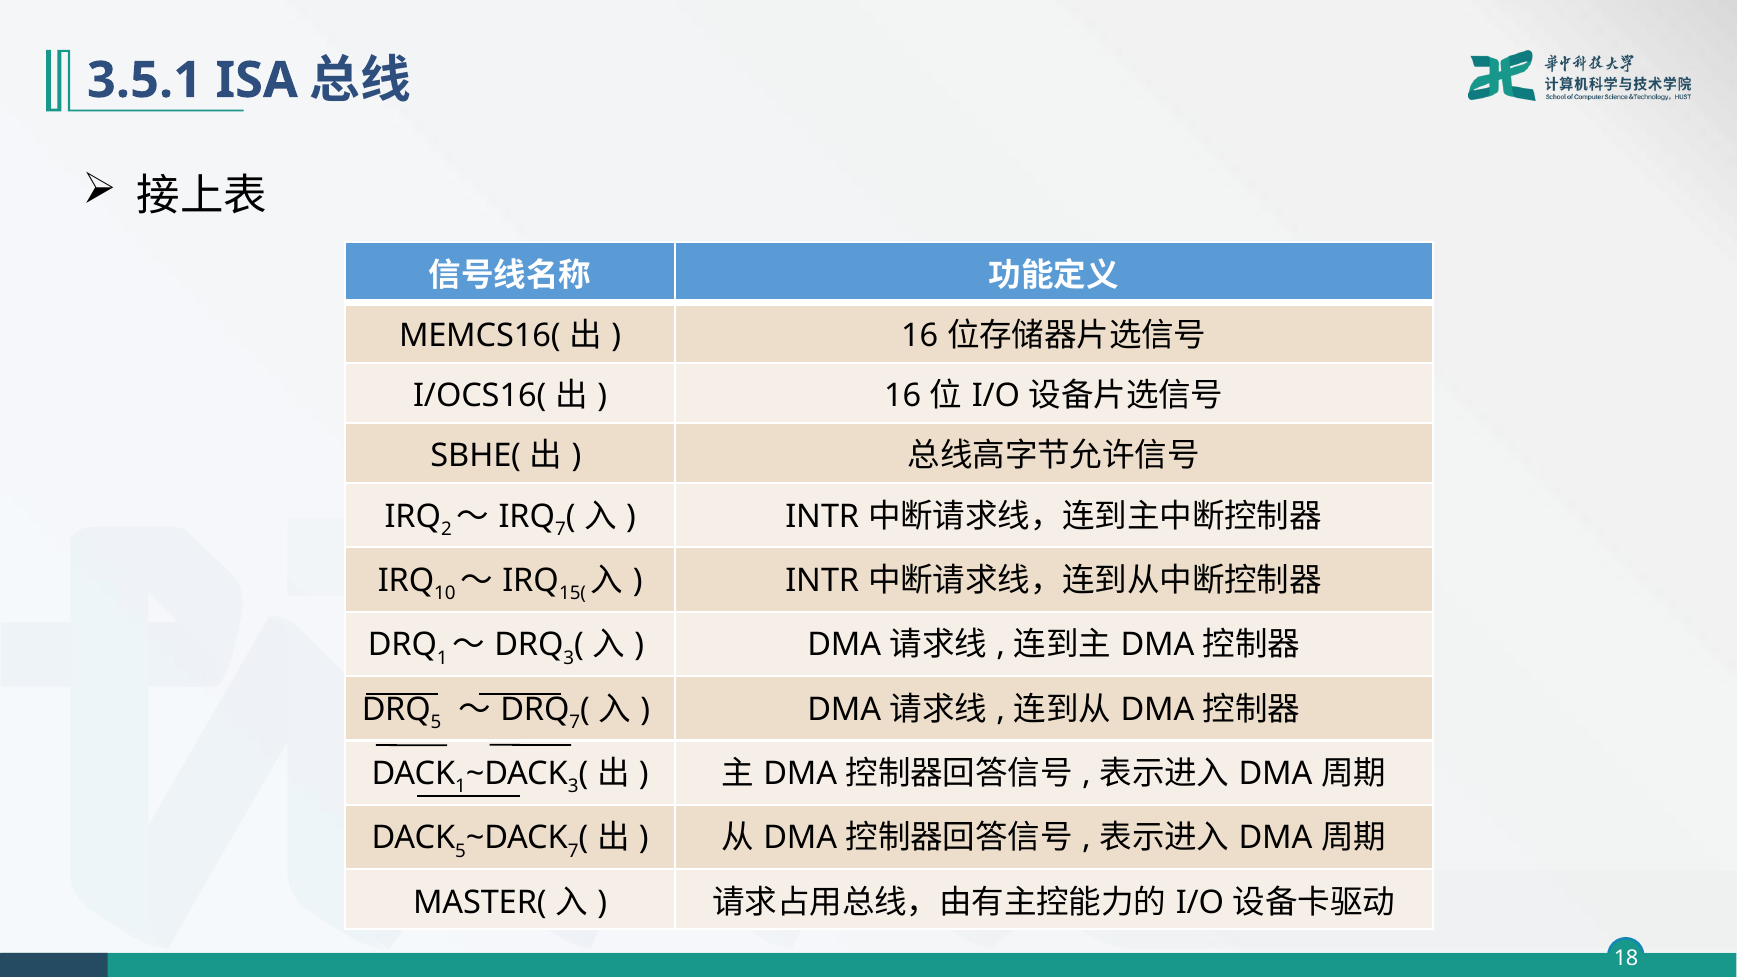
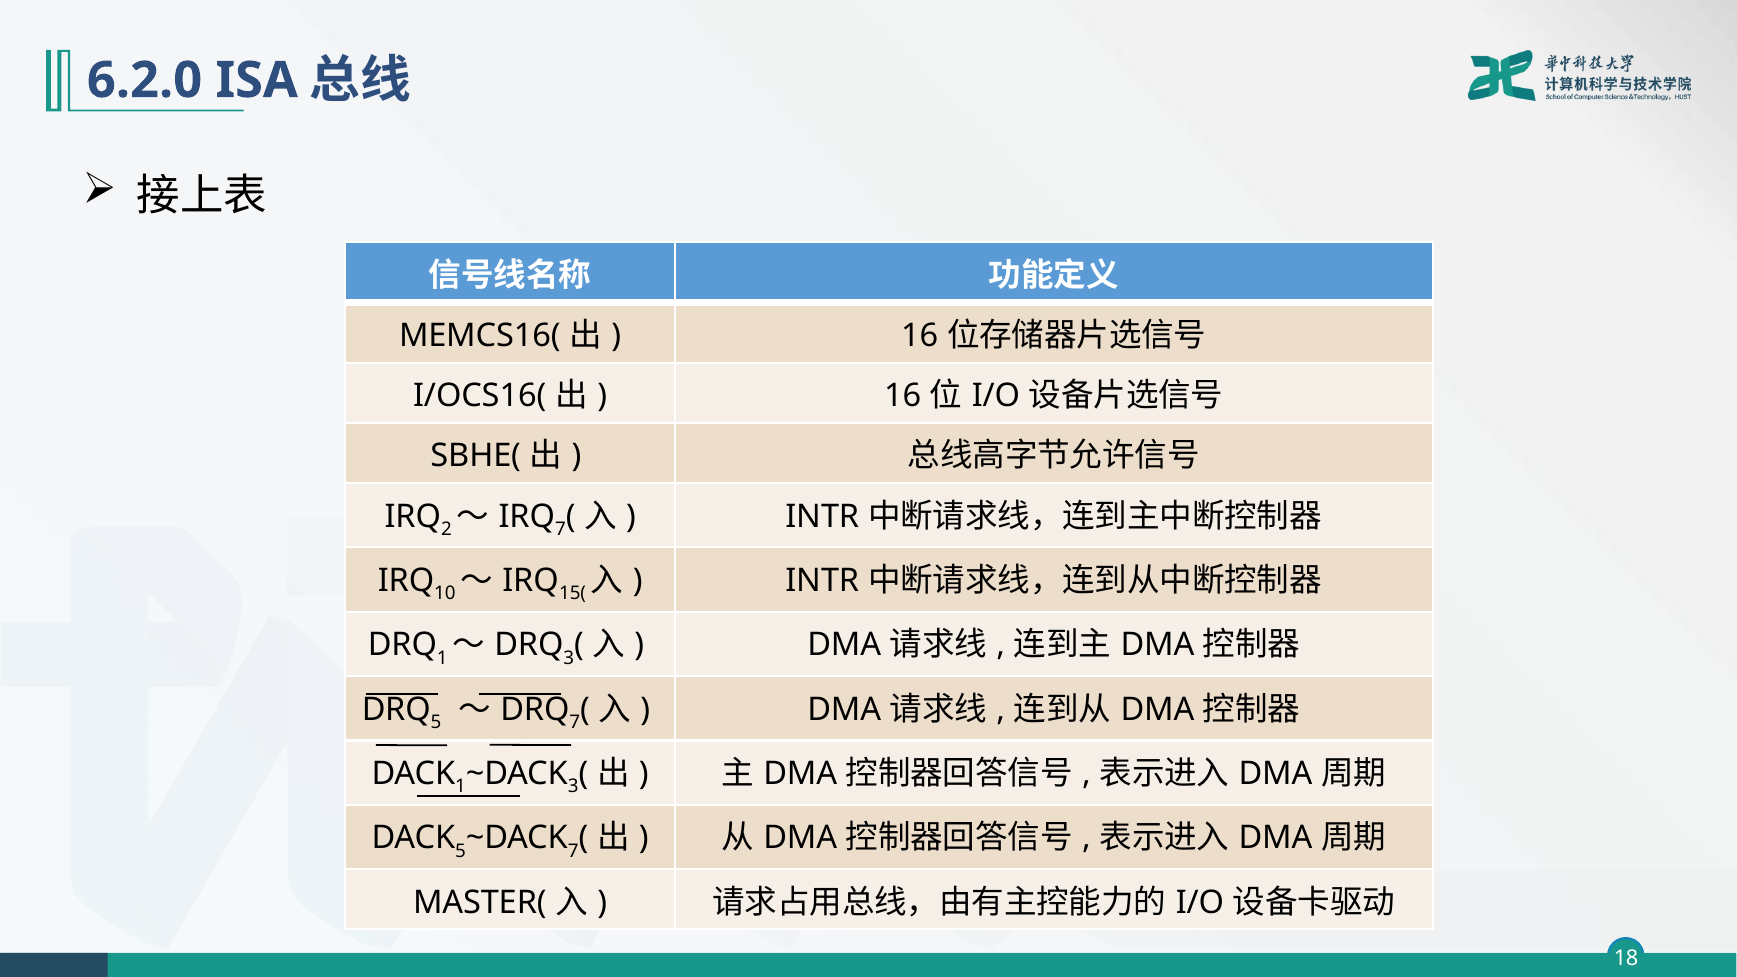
3.5.1: 3.5.1 -> 6.2.0 (145, 80)
